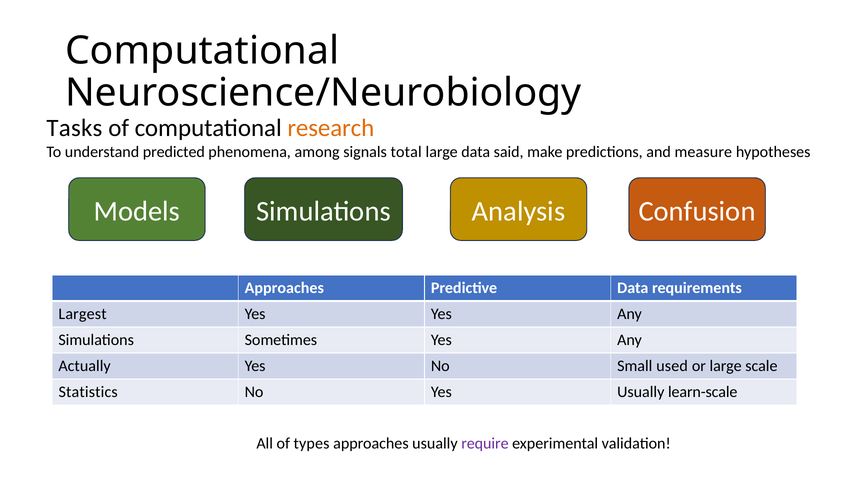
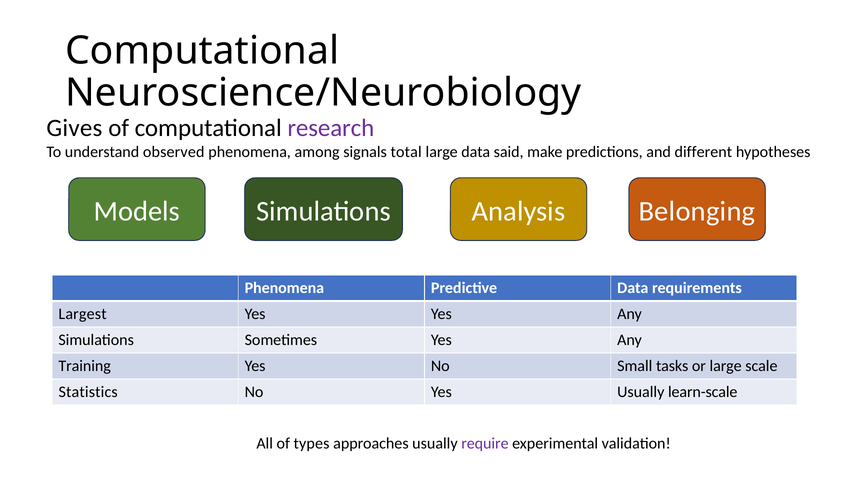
Tasks: Tasks -> Gives (74, 128)
research colour: orange -> purple (331, 128)
predicted: predicted -> observed (174, 152)
measure: measure -> different (703, 152)
Confusion: Confusion -> Belonging (697, 211)
Approaches: Approaches -> Phenomena (284, 288)
Actually: Actually -> Training (85, 367)
used: used -> tasks (672, 367)
